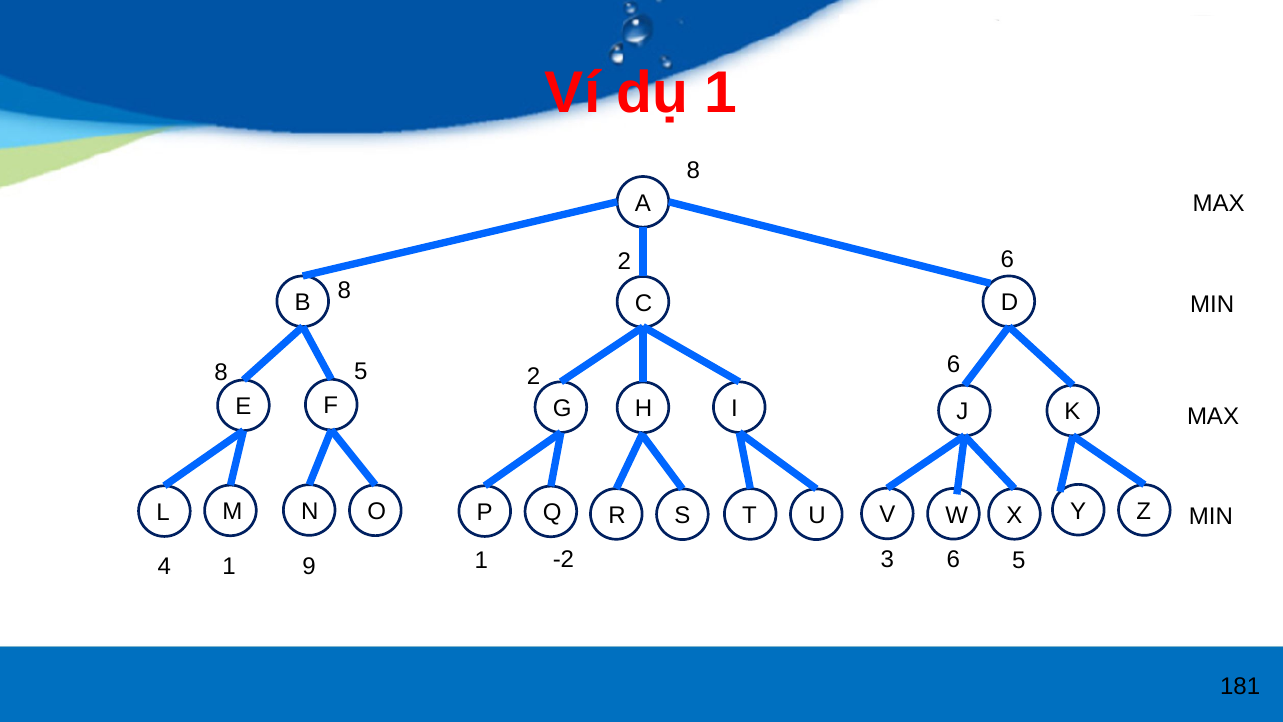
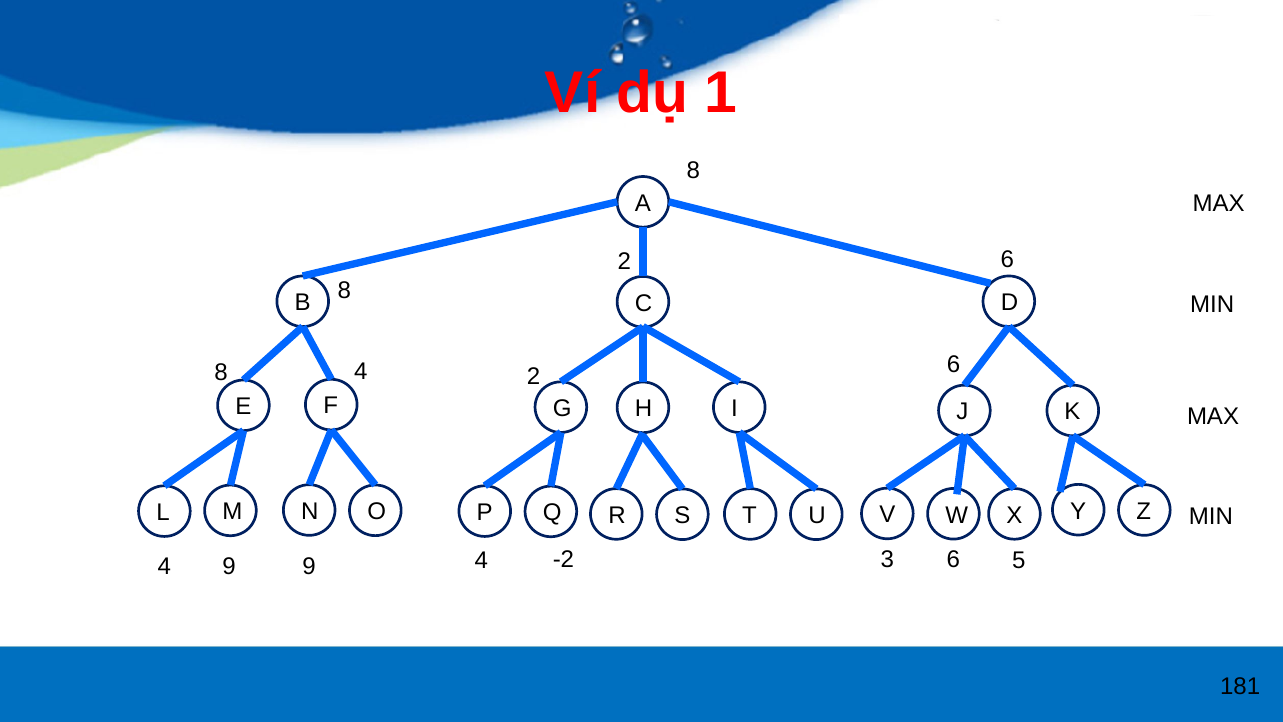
8 5: 5 -> 4 (361, 372)
4 1: 1 -> 9 (229, 566)
9 1: 1 -> 4 (481, 560)
